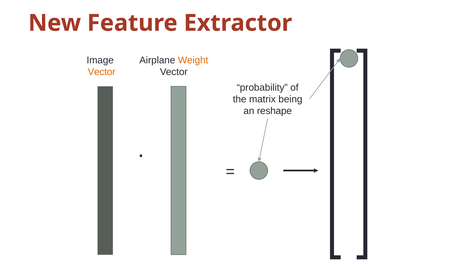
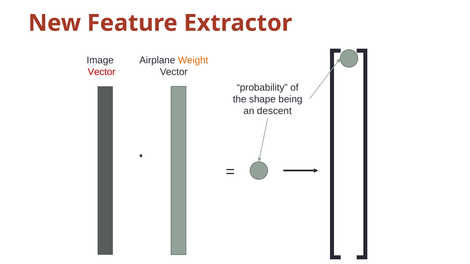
Vector colour: orange -> red (102, 72)
matrix: matrix -> shape (262, 99)
reshape: reshape -> descent (274, 111)
